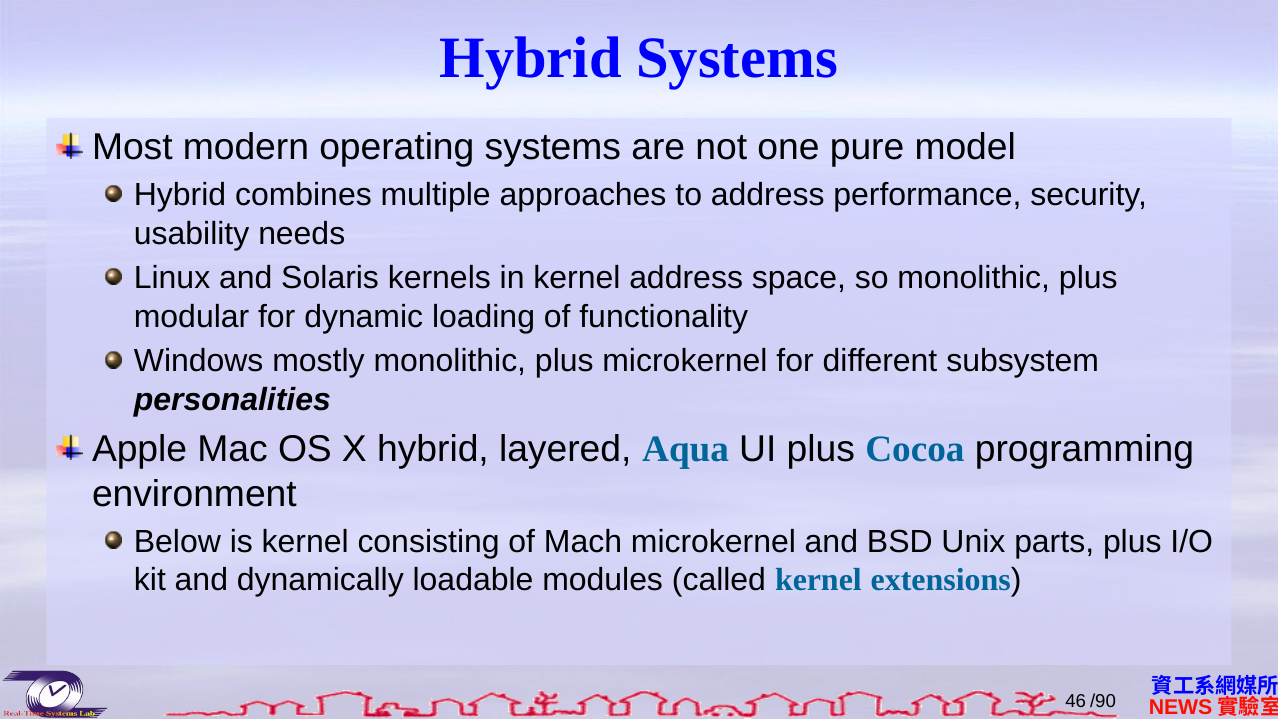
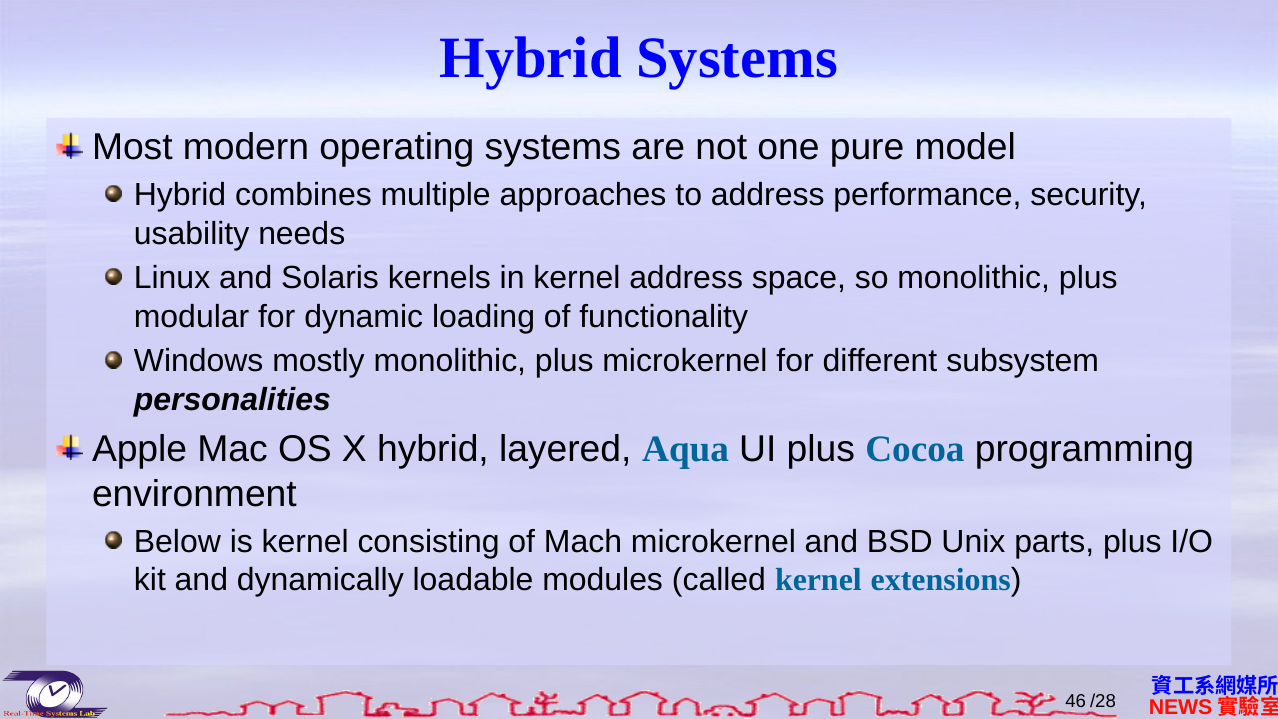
/90: /90 -> /28 (1103, 701)
